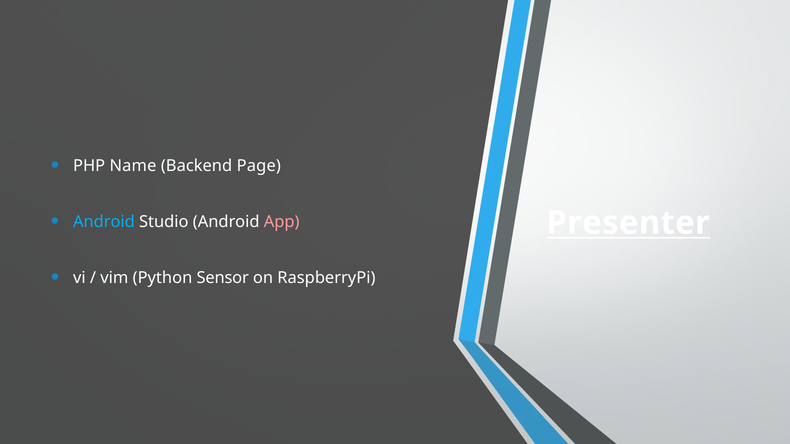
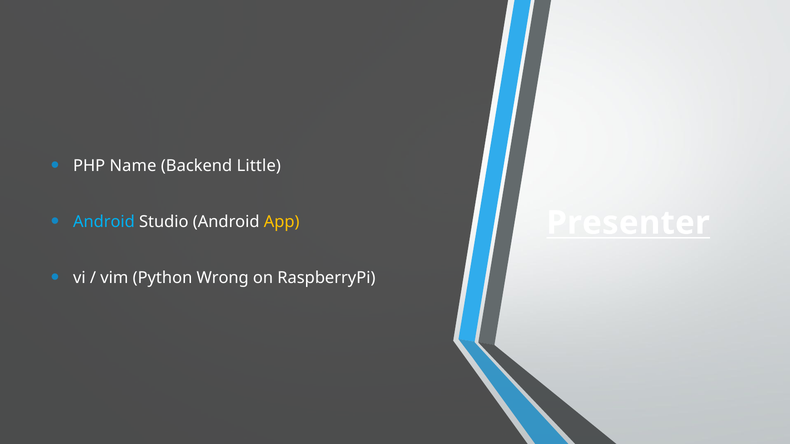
Page: Page -> Little (259, 166)
App colour: pink -> yellow (282, 222)
Sensor: Sensor -> Wrong (223, 278)
